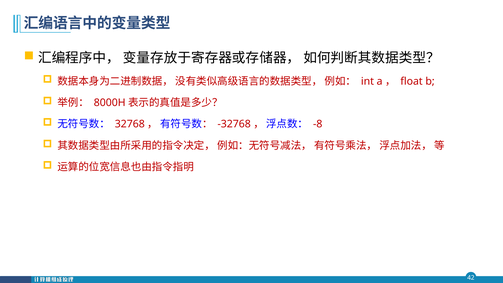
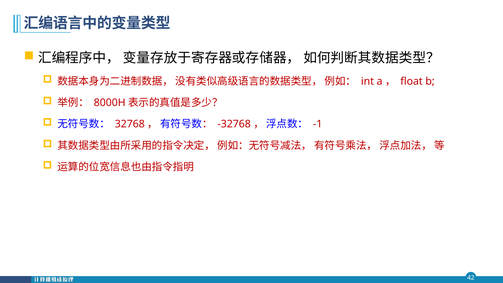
-8: -8 -> -1 (318, 124)
